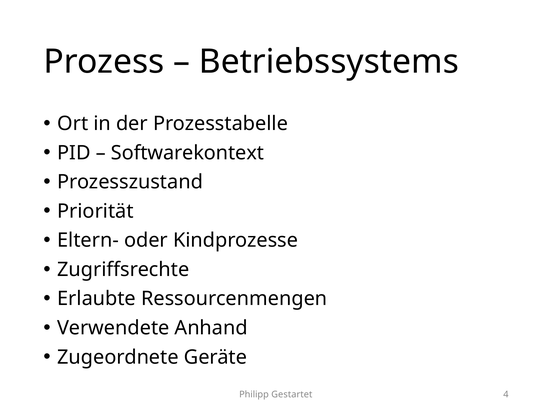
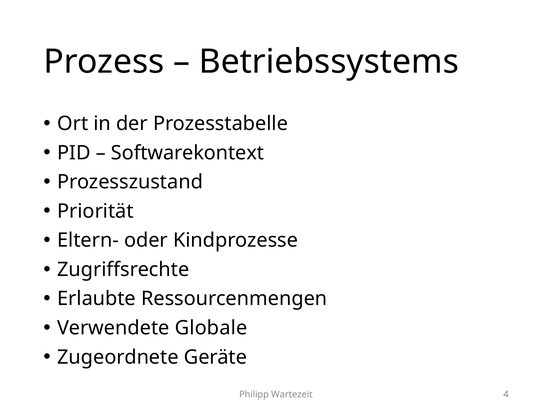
Anhand: Anhand -> Globale (211, 328)
Gestartet: Gestartet -> Wartezeit (292, 395)
